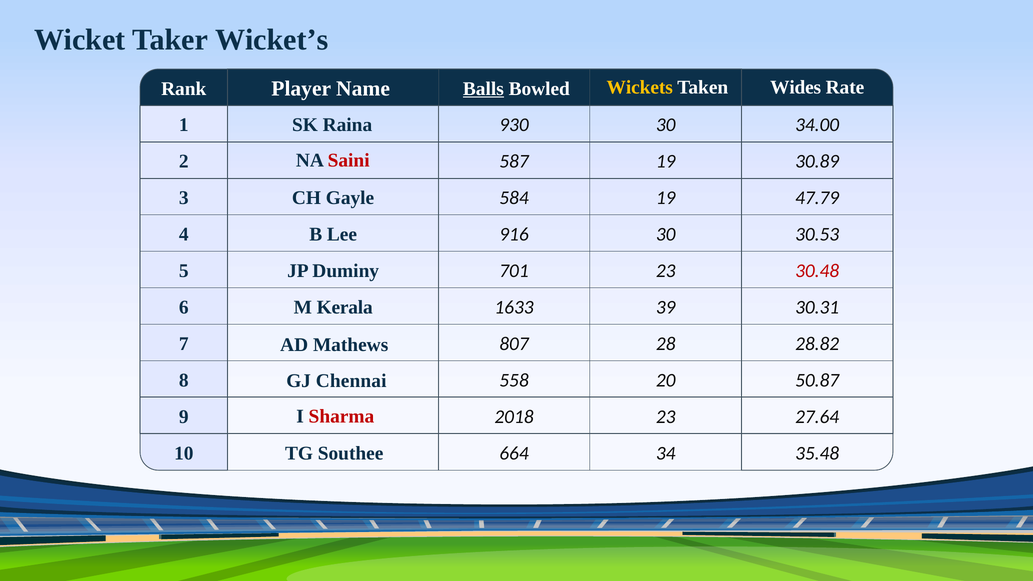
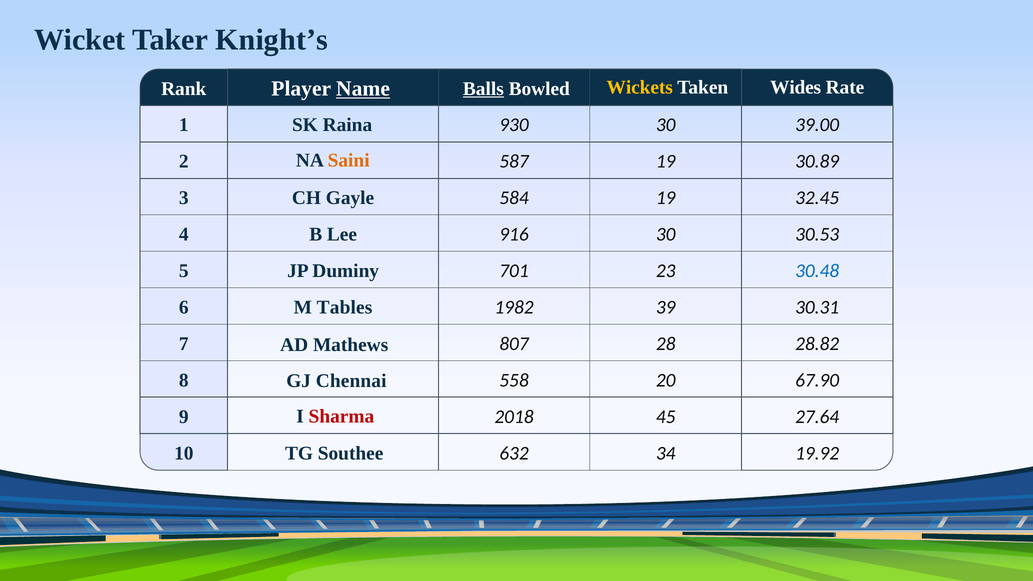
Wicket’s: Wicket’s -> Knight’s (272, 40)
Name underline: none -> present (363, 89)
34.00: 34.00 -> 39.00 (817, 125)
Saini colour: red -> orange (349, 160)
47.79: 47.79 -> 32.45 (817, 198)
30.48 colour: red -> blue (817, 271)
Kerala: Kerala -> Tables (345, 307)
1633: 1633 -> 1982 (514, 307)
50.87: 50.87 -> 67.90 (817, 380)
2018 23: 23 -> 45 (666, 417)
664: 664 -> 632 (514, 453)
35.48: 35.48 -> 19.92 (817, 453)
